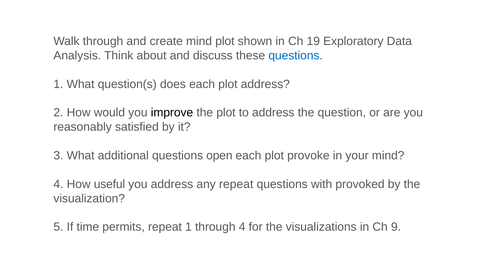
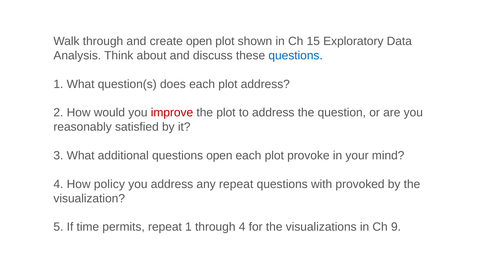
create mind: mind -> open (199, 41)
19: 19 -> 15 (313, 41)
improve colour: black -> red (172, 113)
useful: useful -> policy (109, 184)
